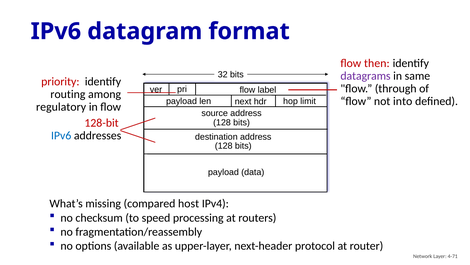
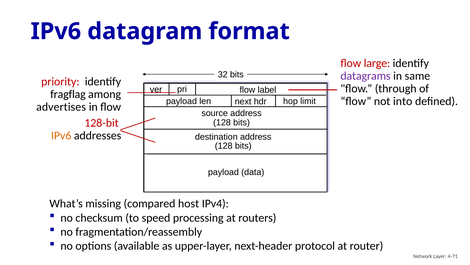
then: then -> large (377, 63)
routing: routing -> fragflag (68, 94)
regulatory: regulatory -> advertises (61, 107)
IPv6 colour: blue -> orange (61, 135)
